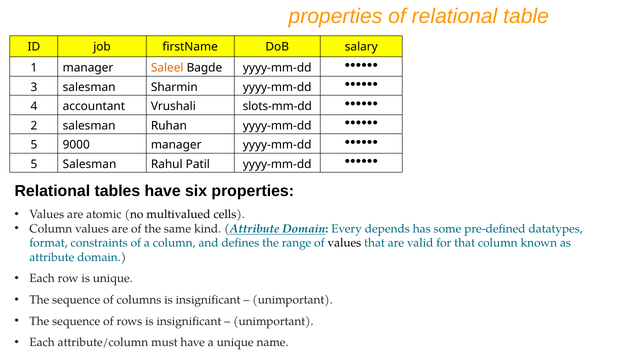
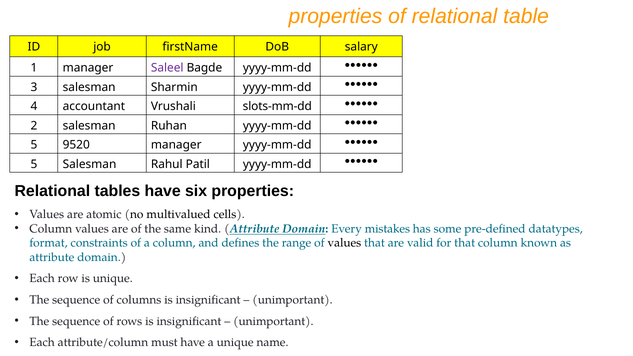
Saleel colour: orange -> purple (167, 68)
9000: 9000 -> 9520 (76, 145)
depends: depends -> mistakes (387, 229)
